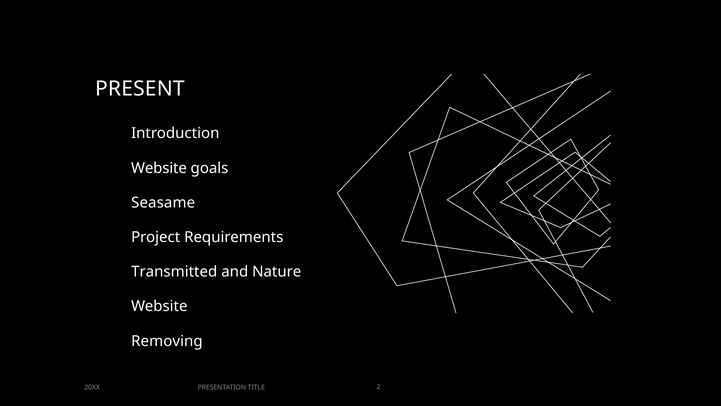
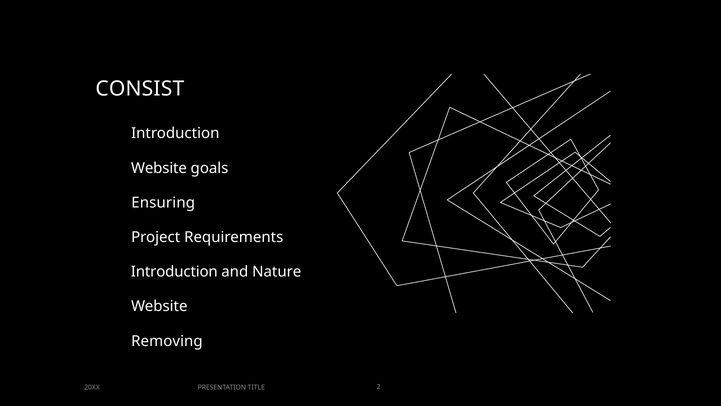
PRESENT: PRESENT -> CONSIST (140, 89)
Seasame: Seasame -> Ensuring (163, 202)
Transmitted: Transmitted -> Introduction (174, 272)
